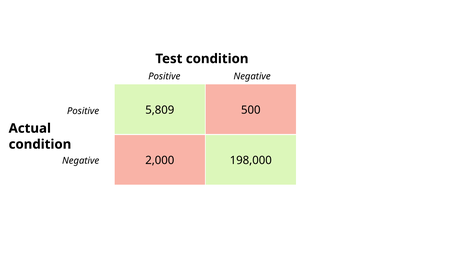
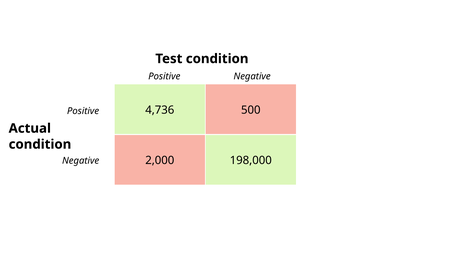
5,809: 5,809 -> 4,736 (160, 110)
